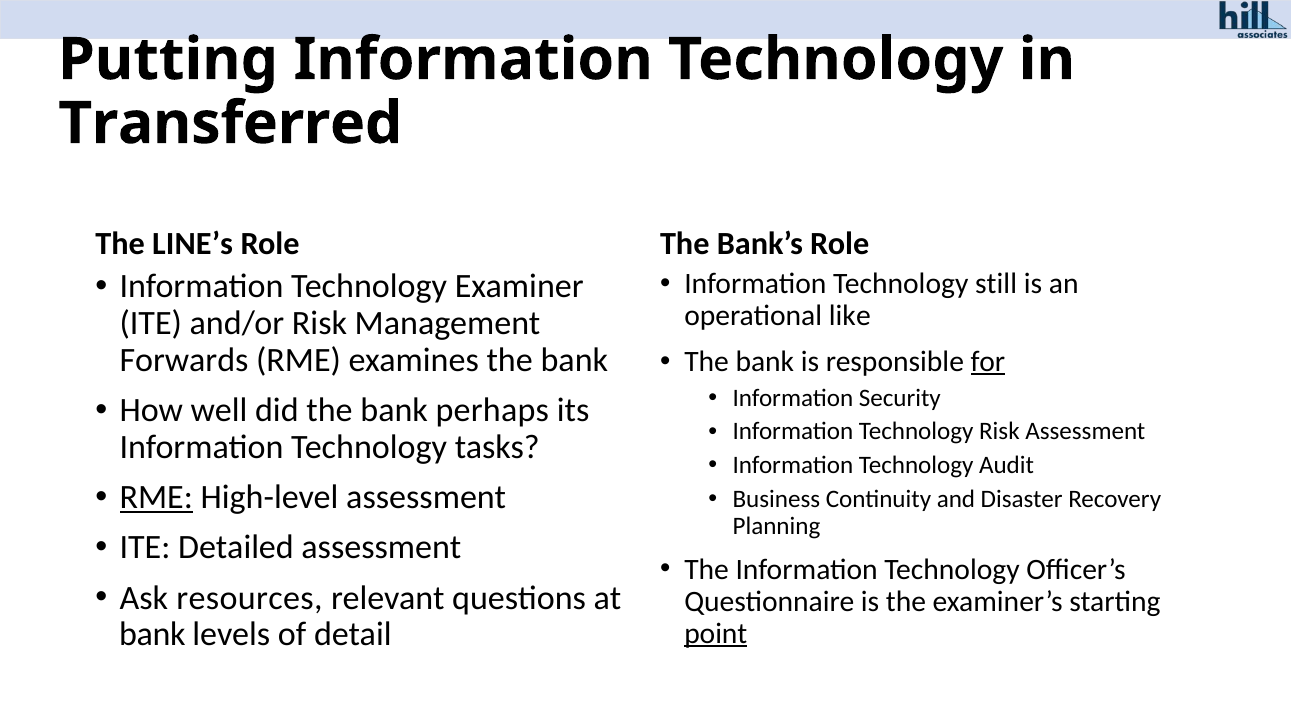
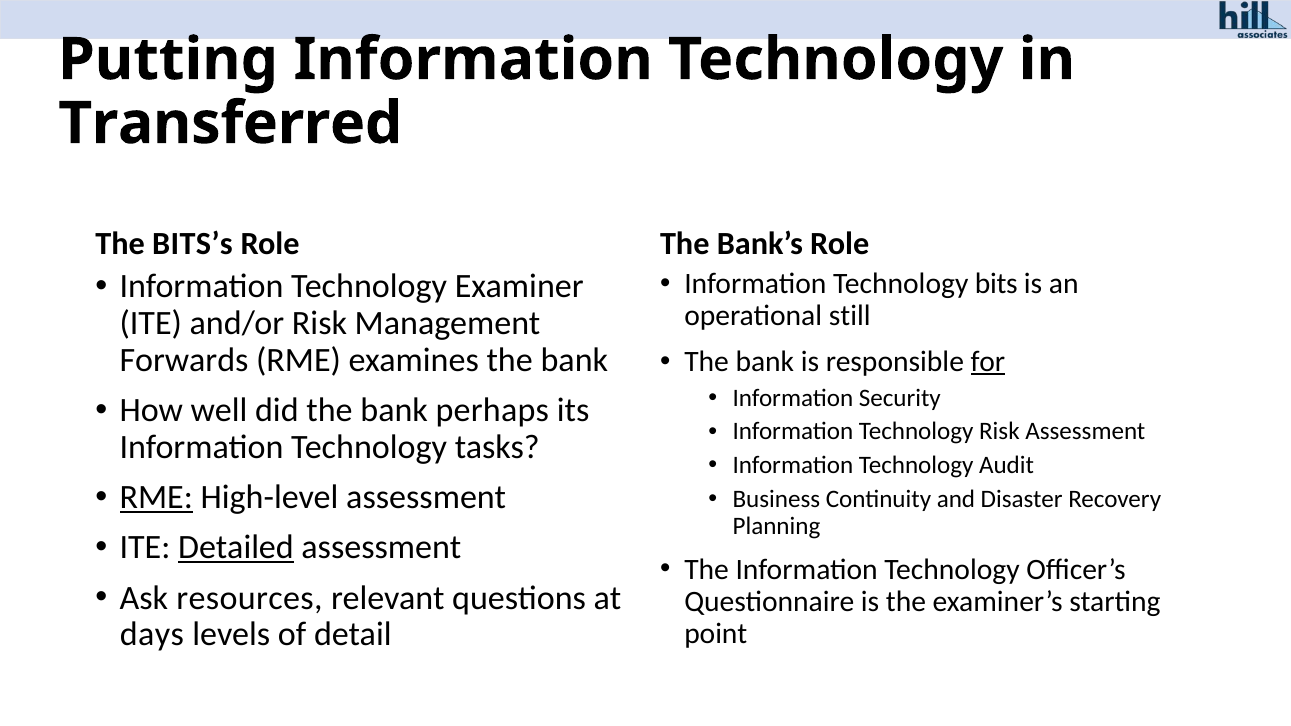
LINE’s: LINE’s -> BITS’s (193, 244)
still: still -> bits (996, 284)
like: like -> still (850, 316)
Detailed underline: none -> present (236, 548)
bank: bank -> days (152, 635)
point underline: present -> none (716, 633)
